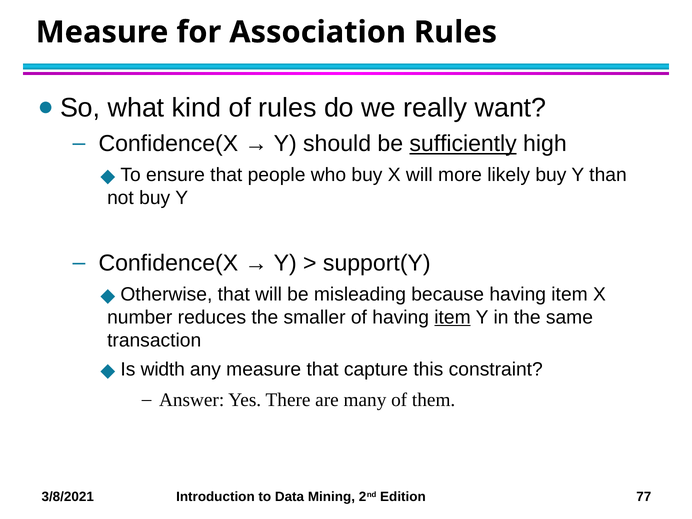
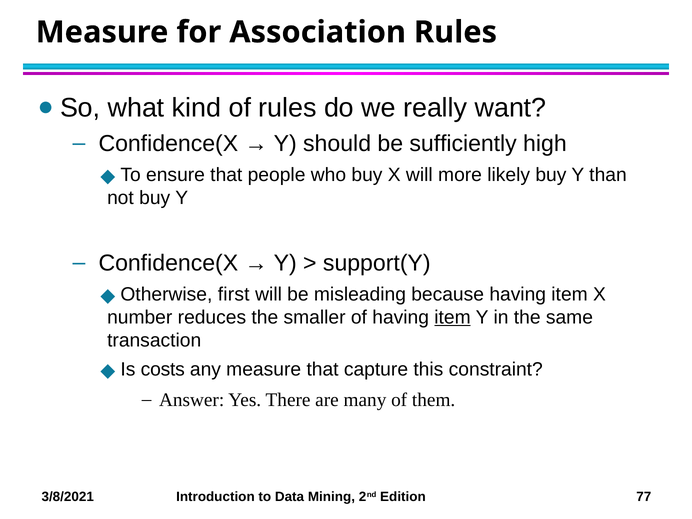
sufficiently underline: present -> none (463, 144)
Otherwise that: that -> first (234, 294)
width: width -> costs (163, 369)
